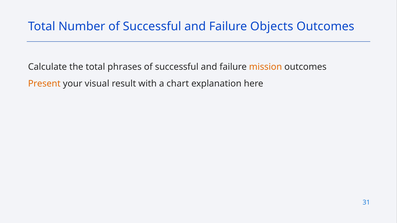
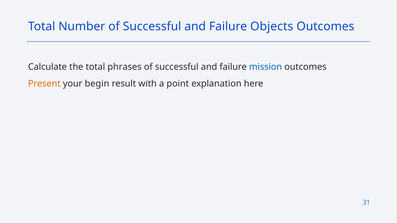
mission colour: orange -> blue (266, 67)
visual: visual -> begin (97, 84)
chart: chart -> point (178, 84)
